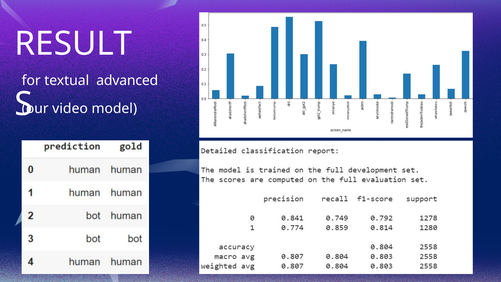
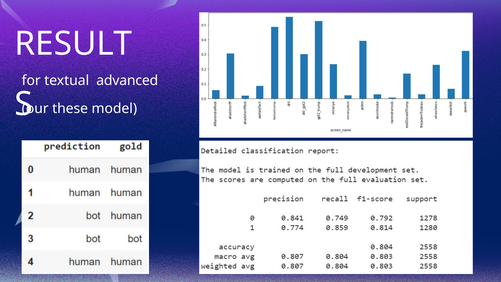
video: video -> these (70, 108)
